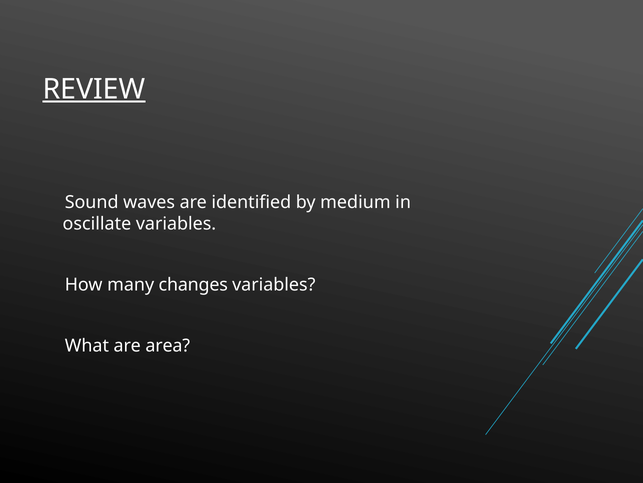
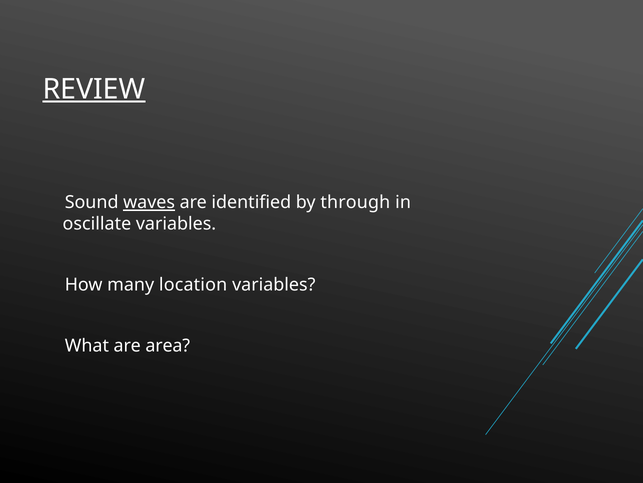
waves underline: none -> present (149, 202)
medium: medium -> through (355, 202)
changes: changes -> location (193, 285)
